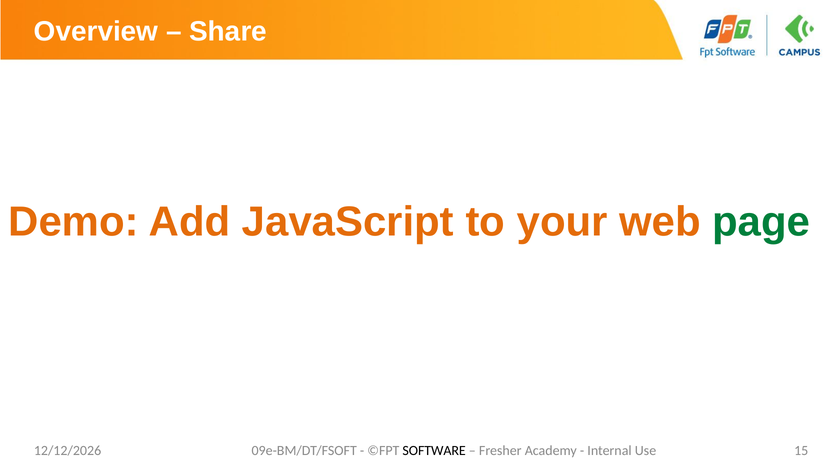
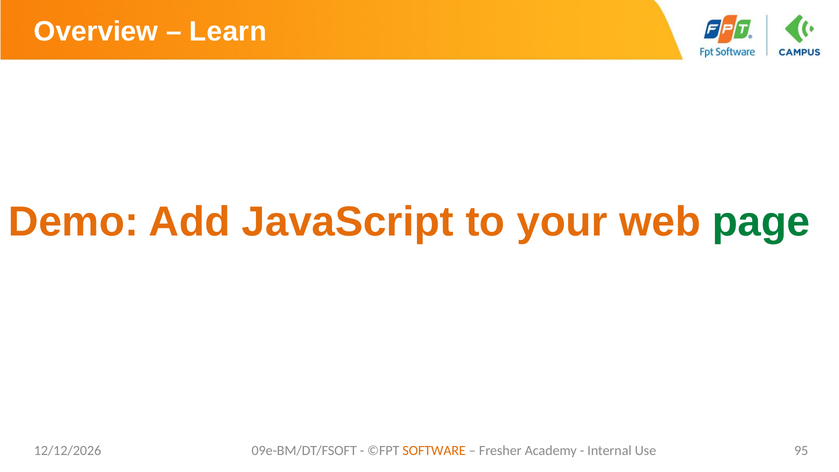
Share: Share -> Learn (228, 31)
SOFTWARE colour: black -> orange (434, 451)
15: 15 -> 95 (801, 451)
